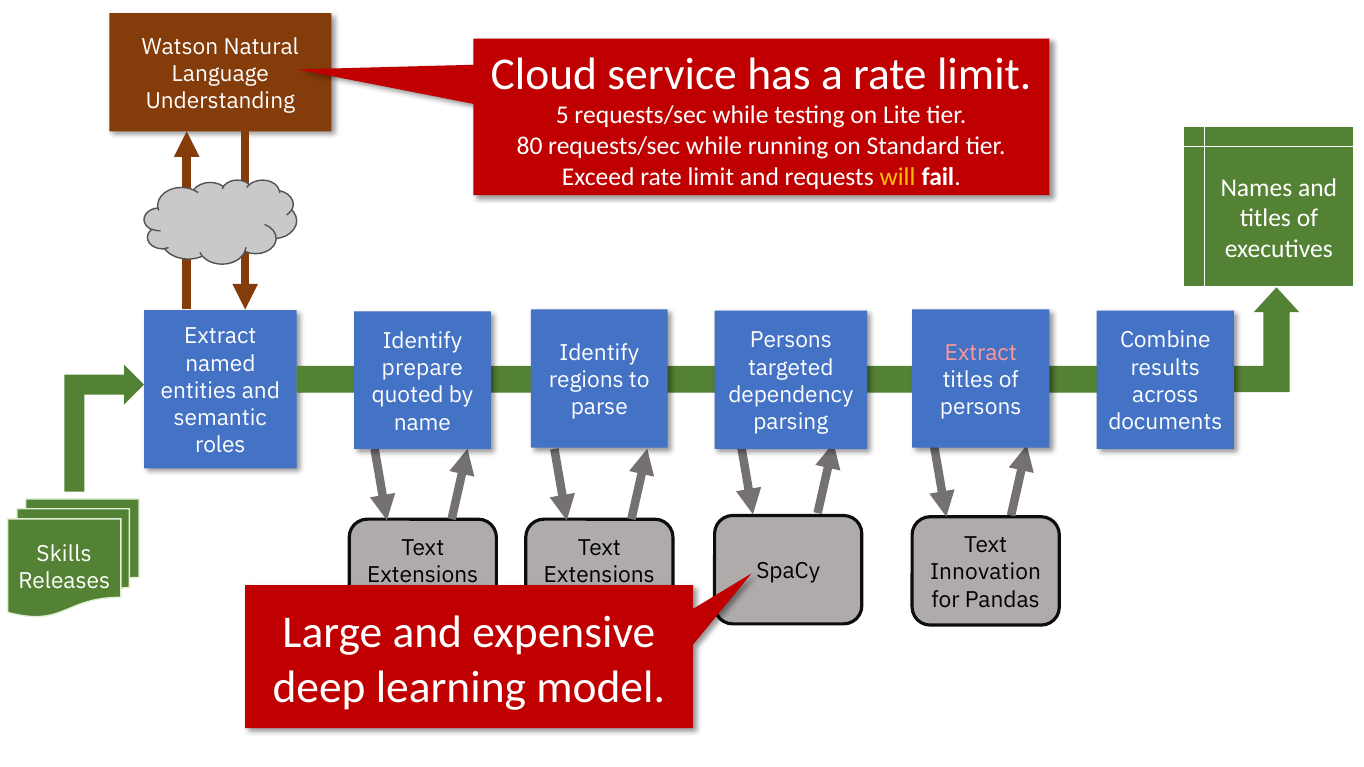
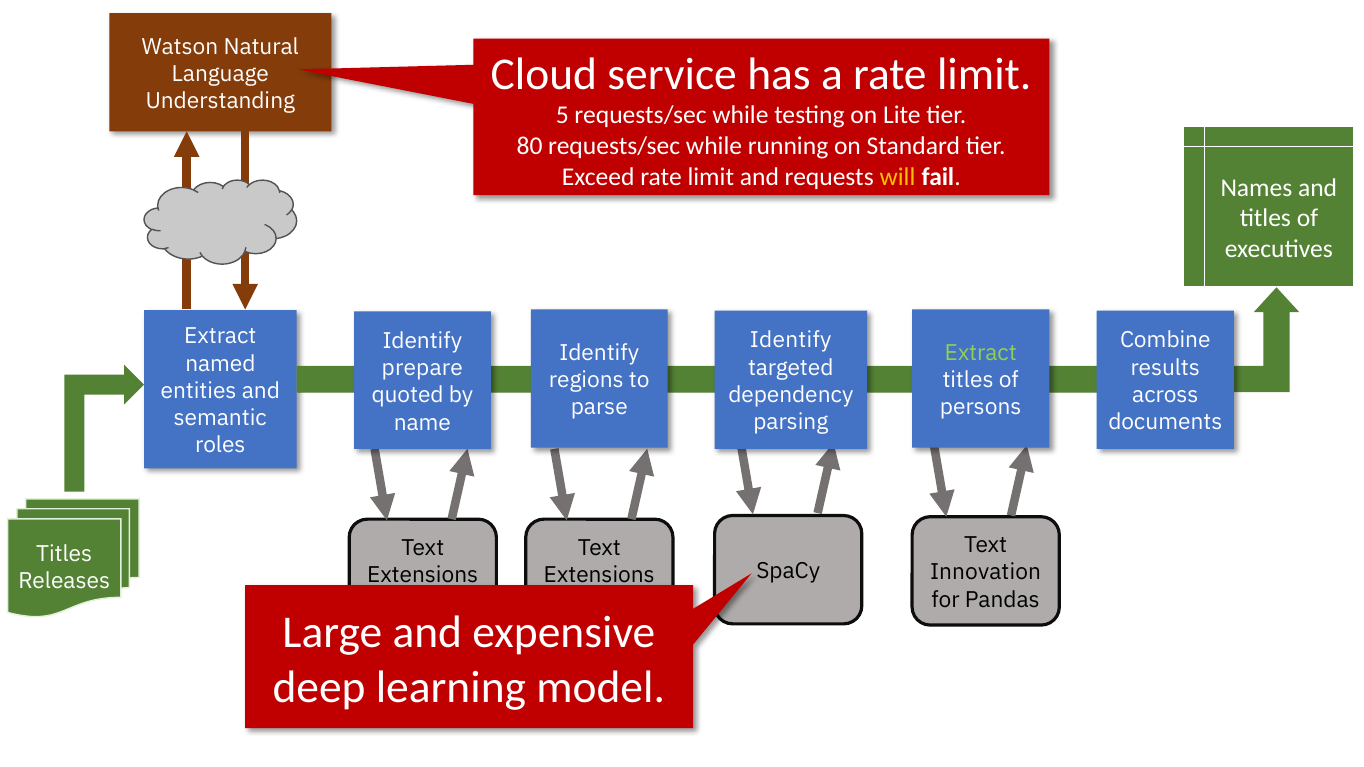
Persons: Persons -> Identify (791, 341)
Extract colour: pink -> light green (981, 353)
Skills: Skills -> Titles (64, 554)
